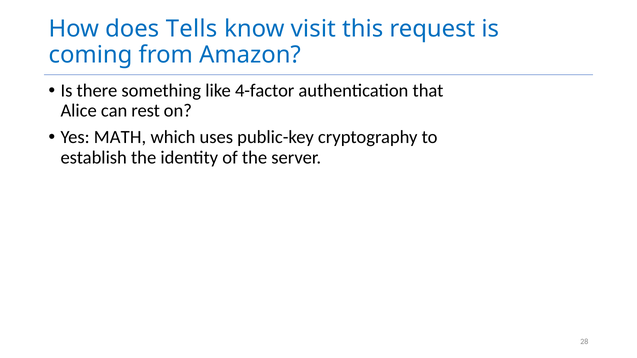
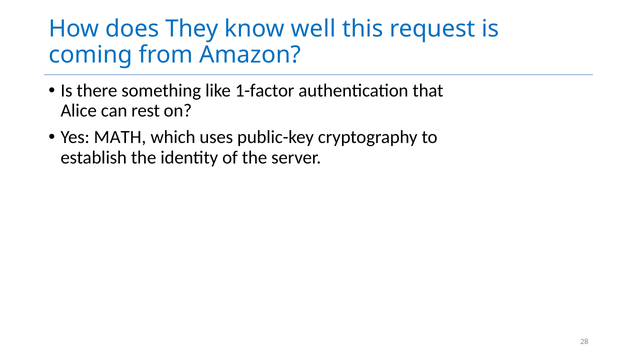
Tells: Tells -> They (192, 29)
visit: visit -> well (313, 29)
4-factor: 4-factor -> 1-factor (265, 91)
